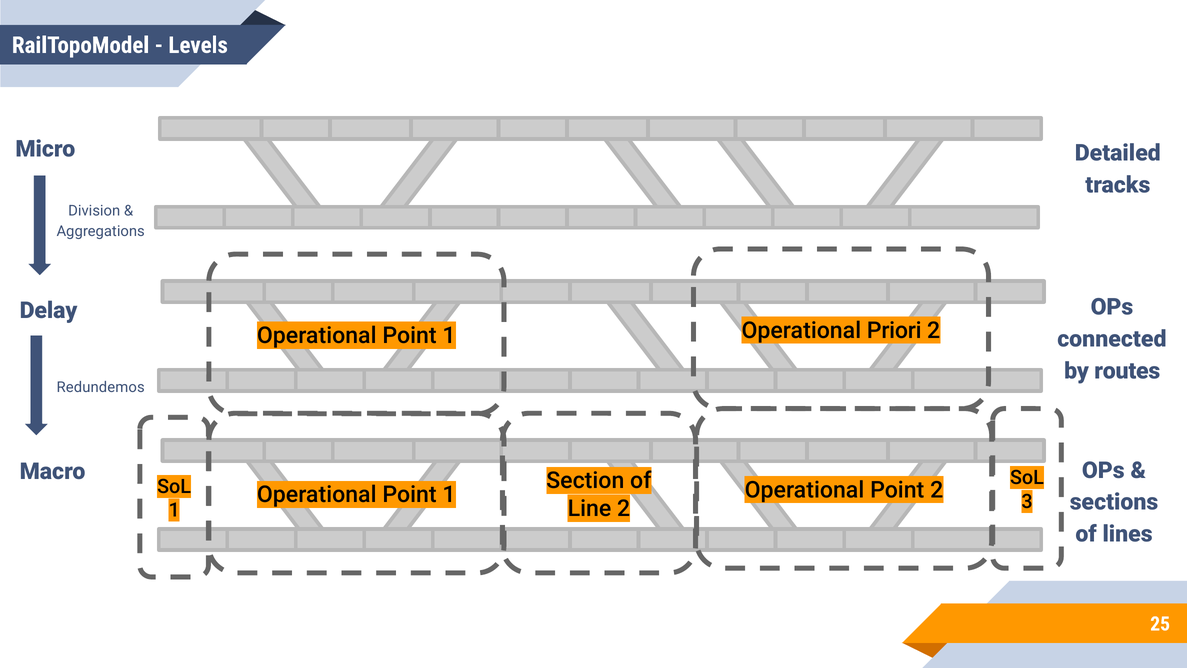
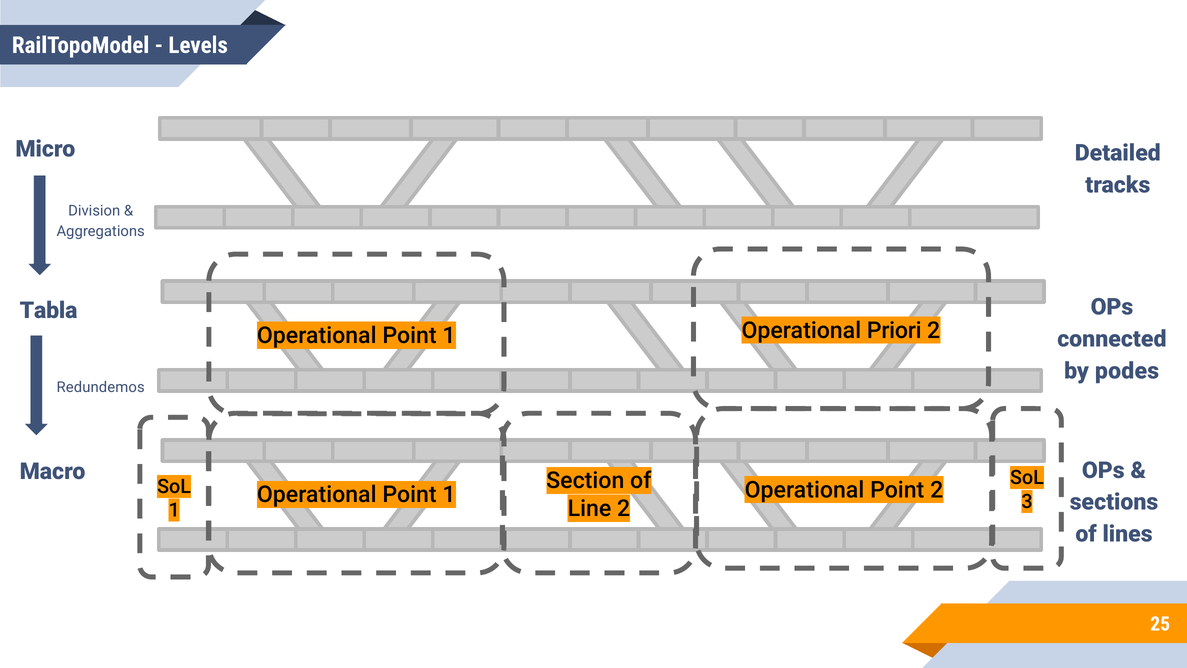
Delay: Delay -> Tabla (49, 310)
routes: routes -> podes (1127, 371)
